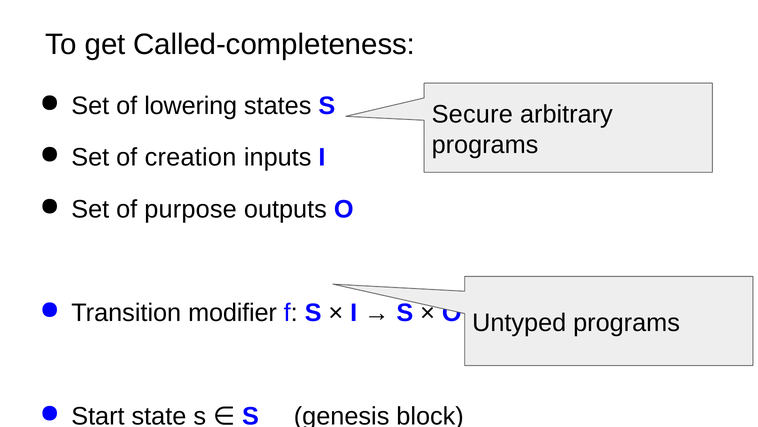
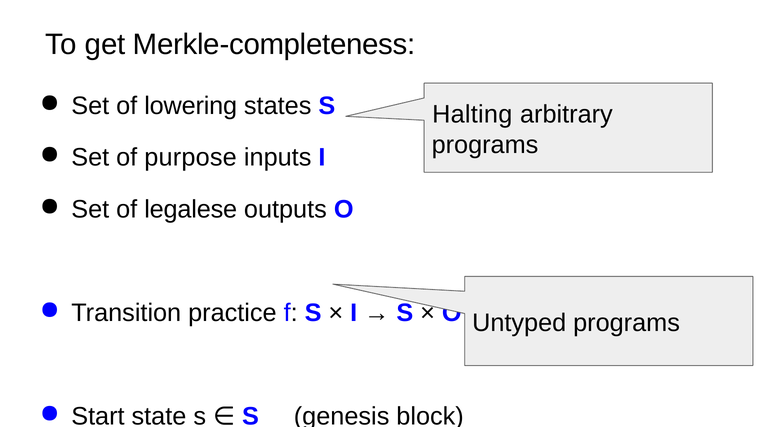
Called-completeness: Called-completeness -> Merkle-completeness (274, 44)
Secure: Secure -> Halting (472, 114)
creation: creation -> purpose (191, 157)
purpose: purpose -> legalese (191, 209)
modifier: modifier -> practice (232, 312)
